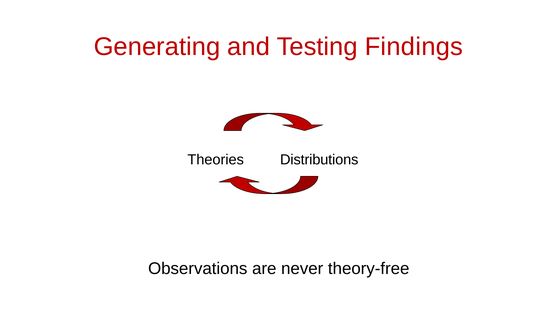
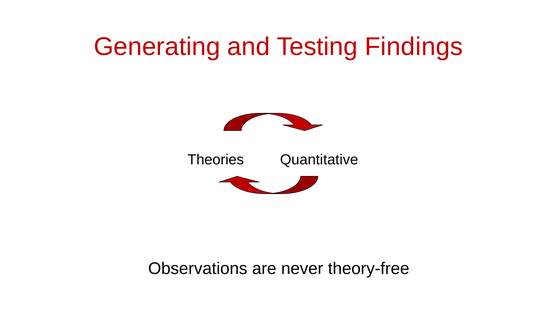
Distributions: Distributions -> Quantitative (319, 160)
